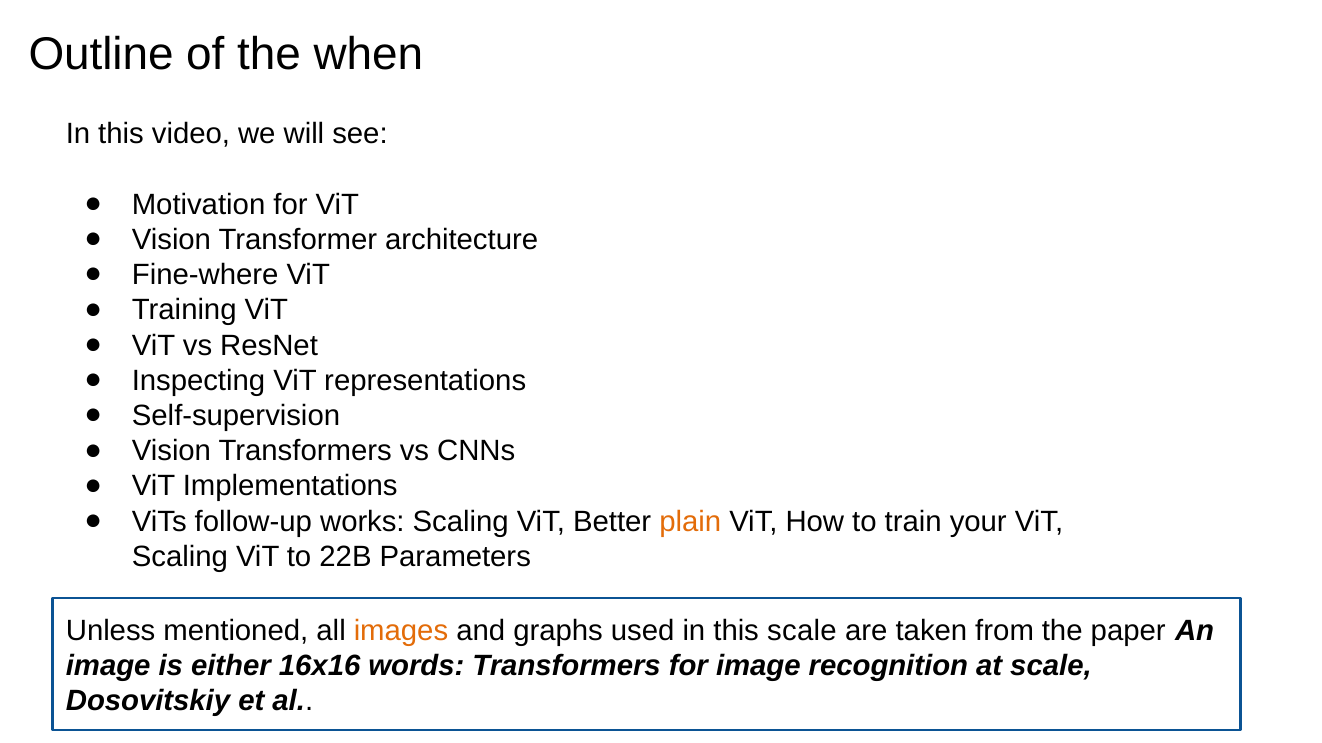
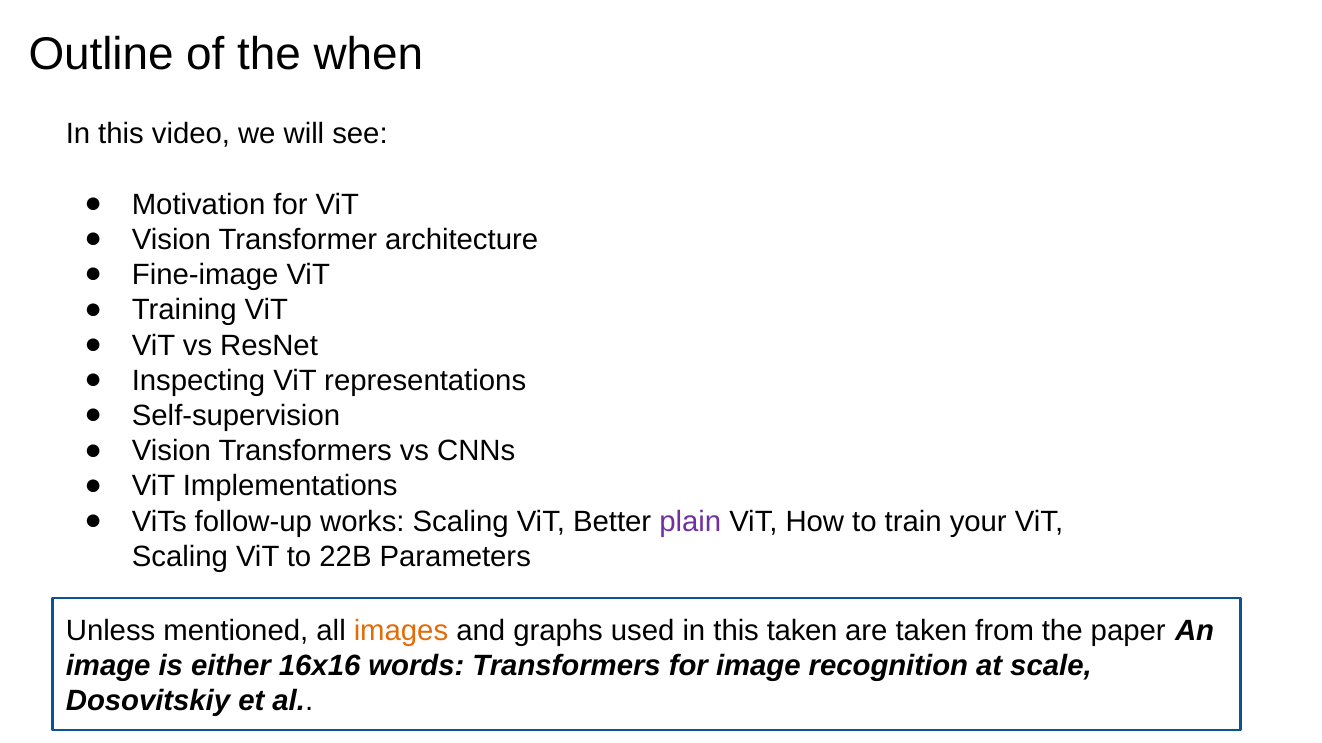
Fine-where: Fine-where -> Fine-image (205, 275)
plain colour: orange -> purple (690, 522)
this scale: scale -> taken (802, 631)
